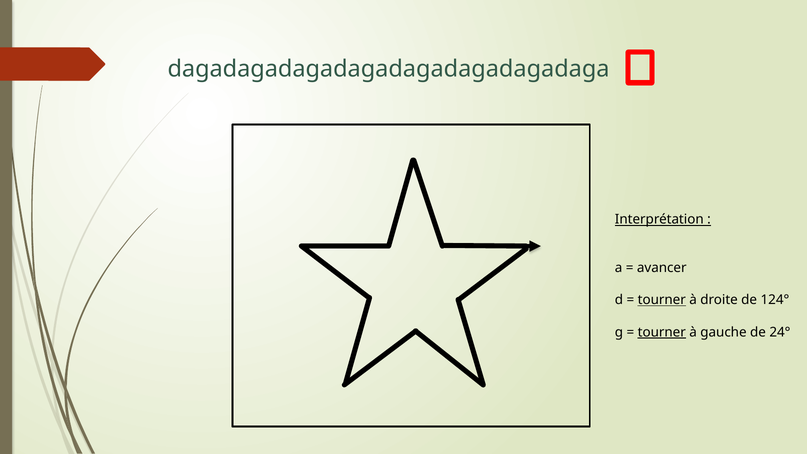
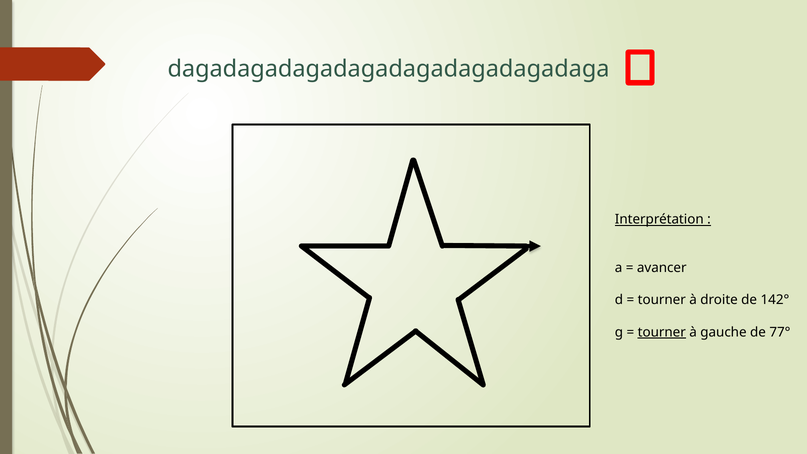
tourner underline: present -> none (662, 300)
124°: 124° -> 142° (775, 300)
24°: 24° -> 77° (780, 332)
